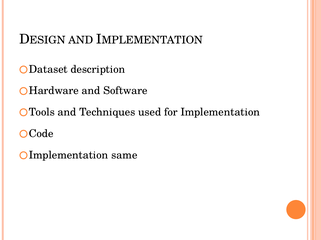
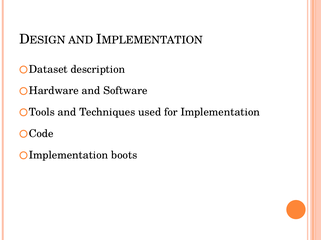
same: same -> boots (124, 155)
